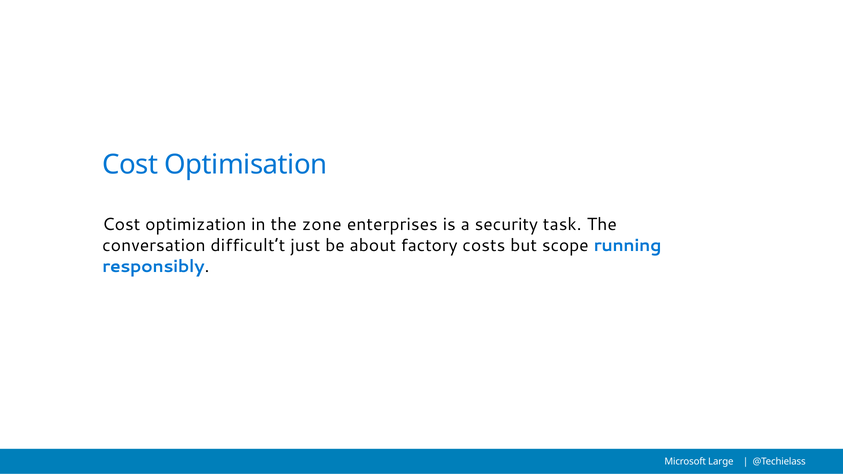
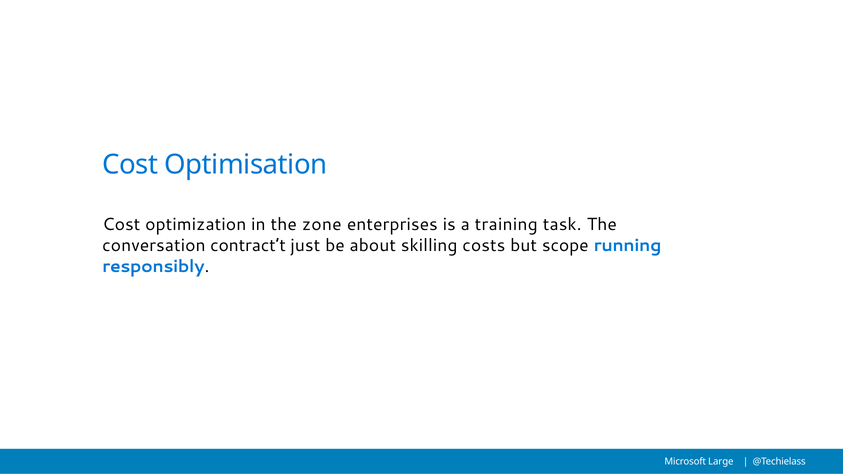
security: security -> training (506, 224)
difficult’t: difficult’t -> contract’t (248, 246)
factory: factory -> skilling (429, 246)
